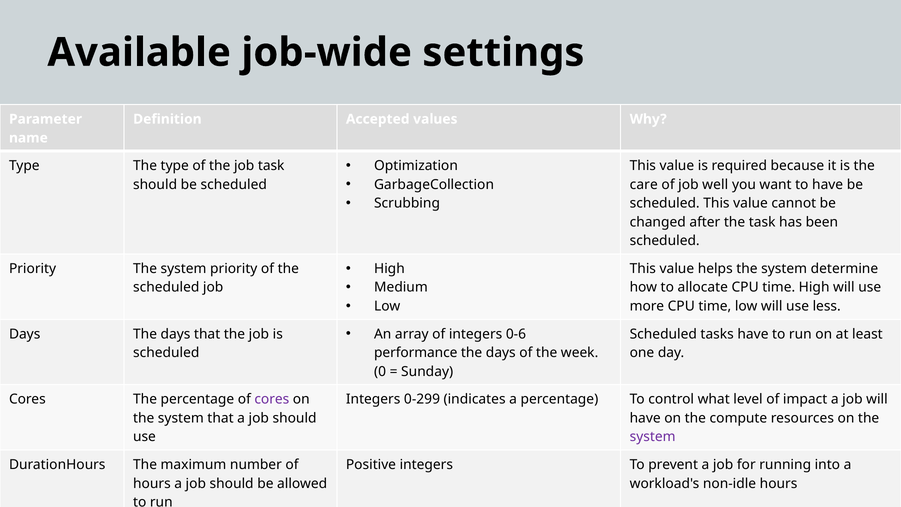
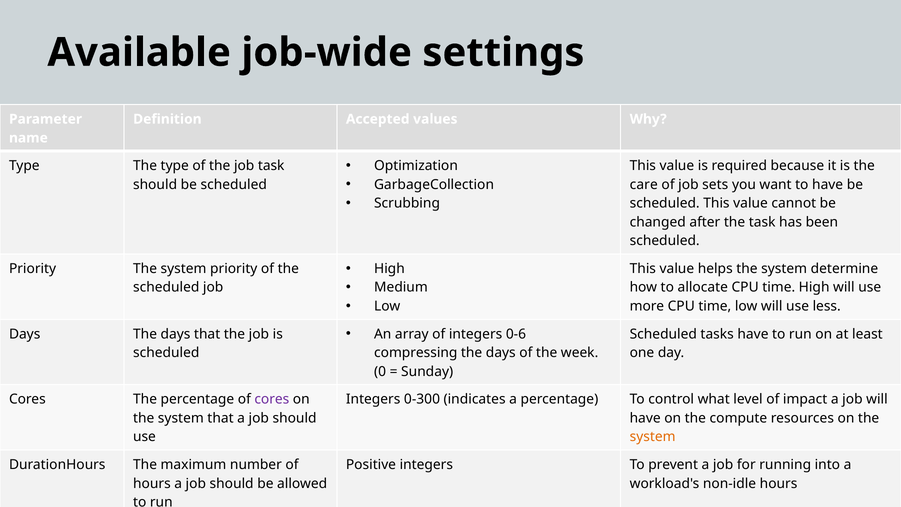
well: well -> sets (715, 184)
performance: performance -> compressing (416, 353)
0-299: 0-299 -> 0-300 (422, 399)
system colour: purple -> orange (653, 437)
